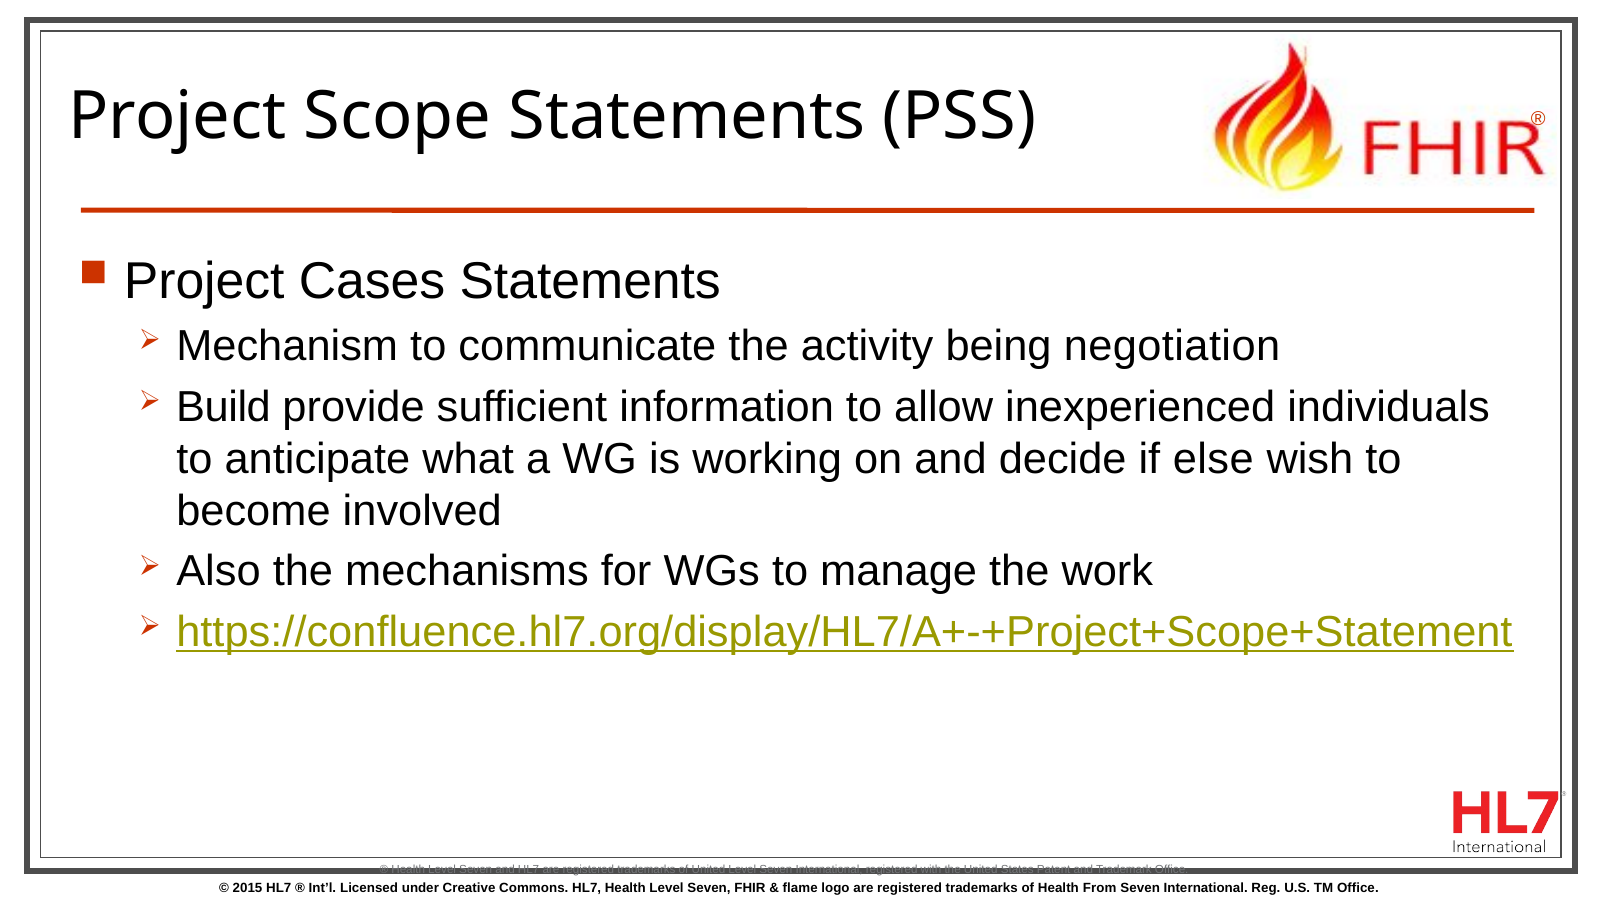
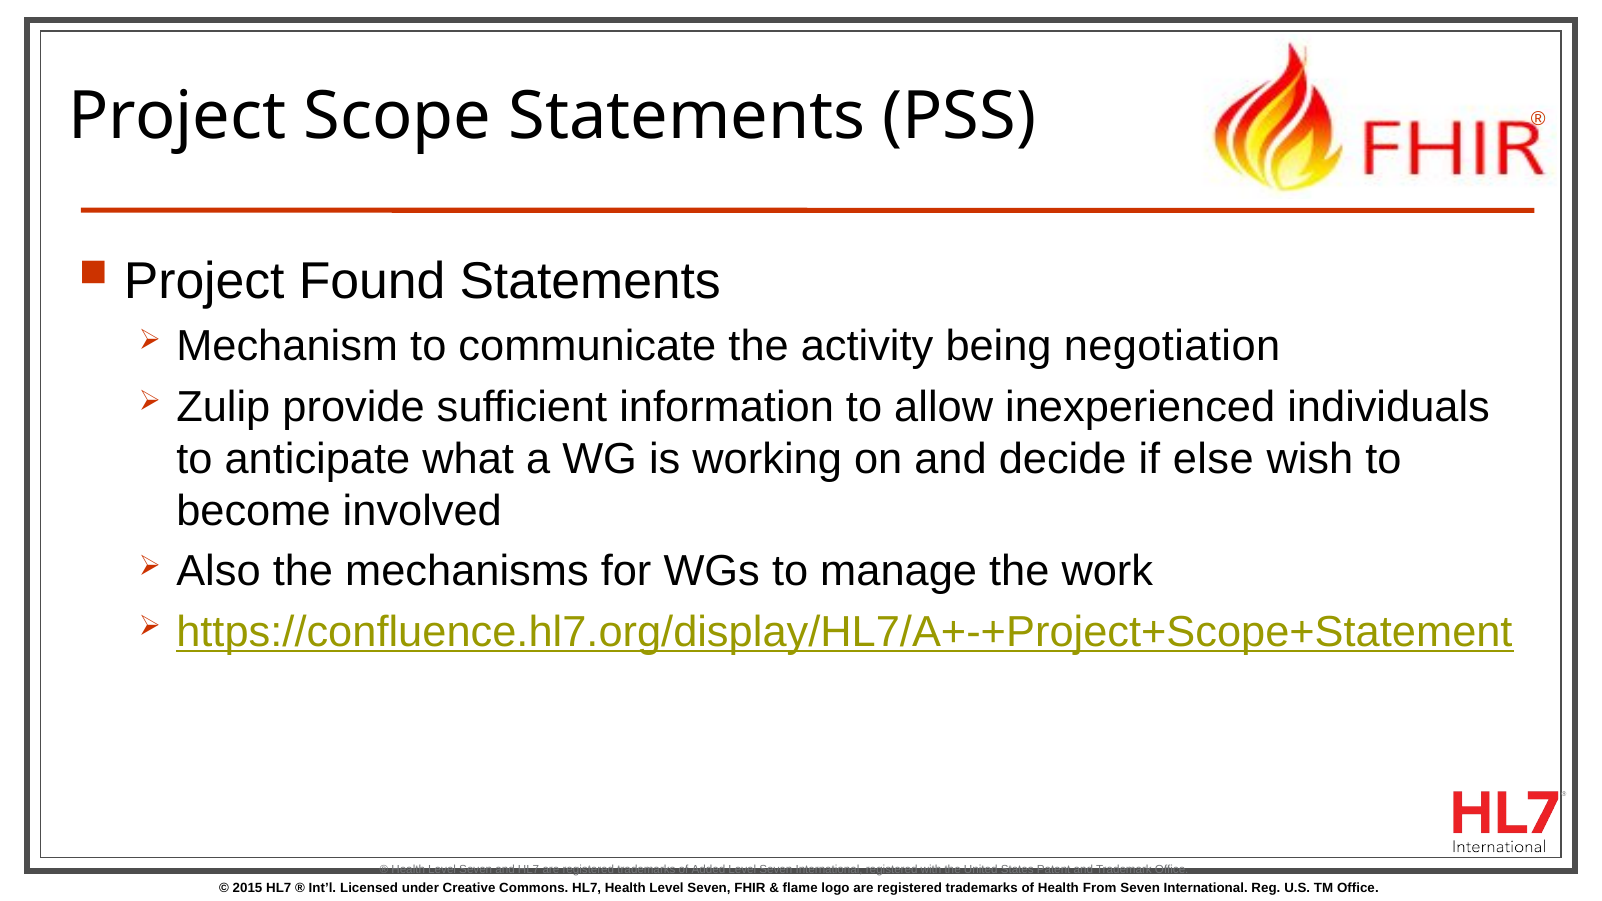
Cases: Cases -> Found (372, 281)
Build: Build -> Zulip (223, 407)
of United: United -> Added (708, 870)
